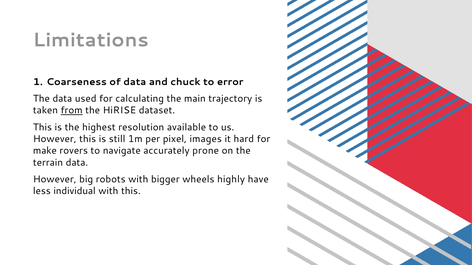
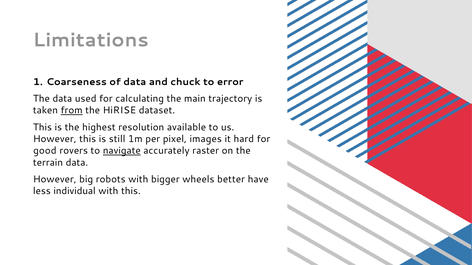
make: make -> good (45, 151)
navigate underline: none -> present (122, 151)
prone: prone -> raster (206, 151)
highly: highly -> better (231, 179)
